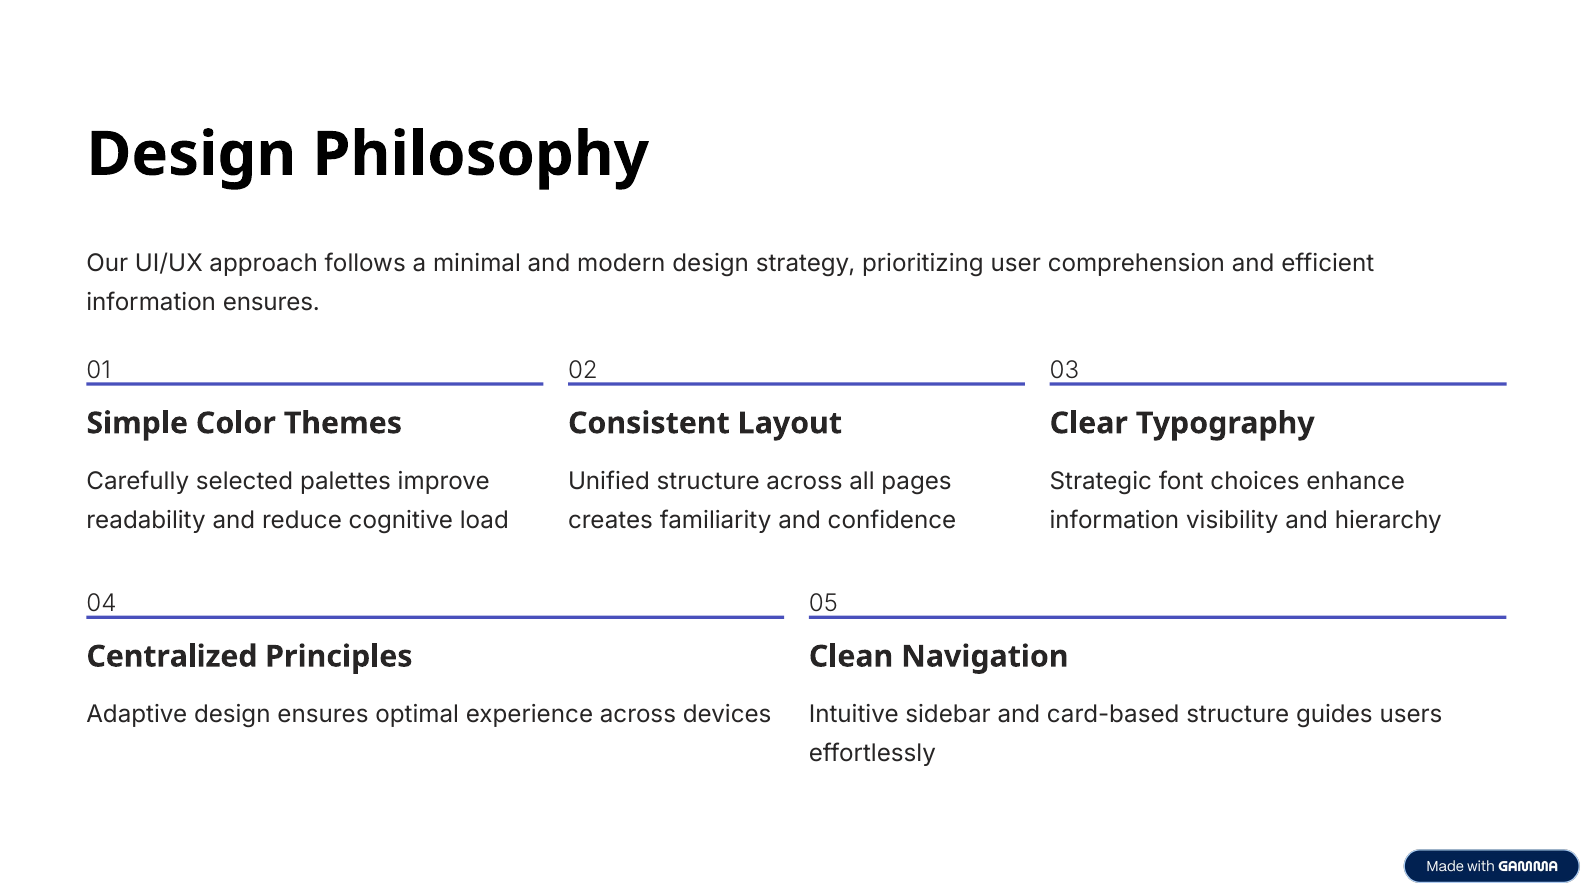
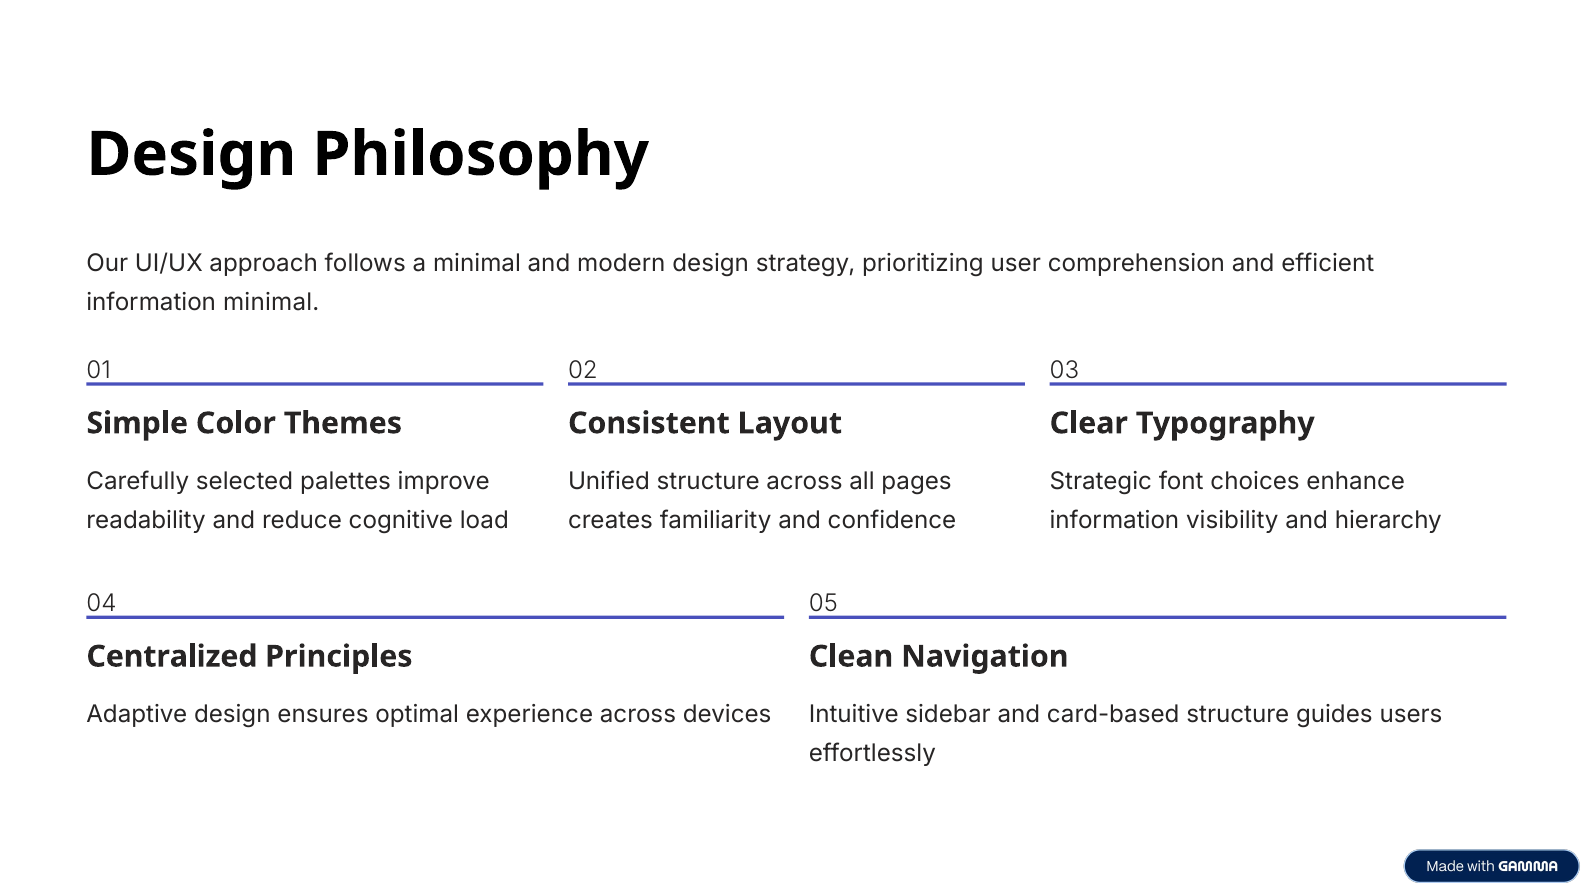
information ensures: ensures -> minimal (271, 303)
